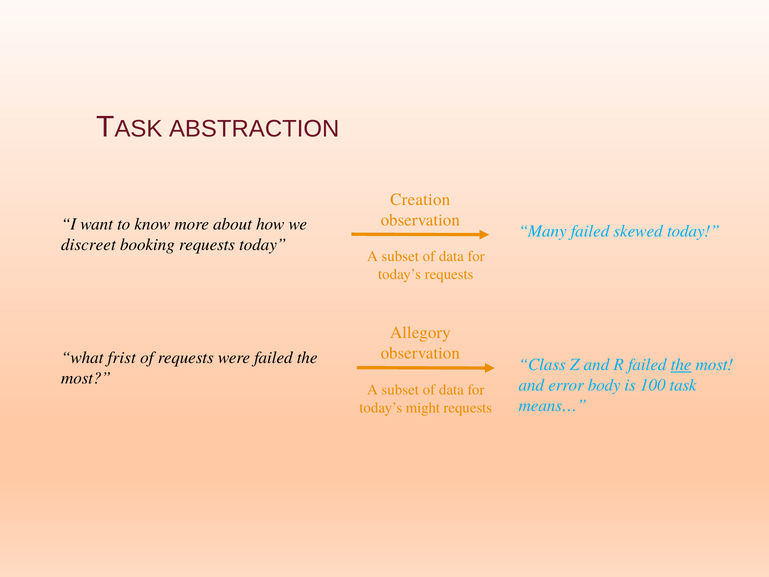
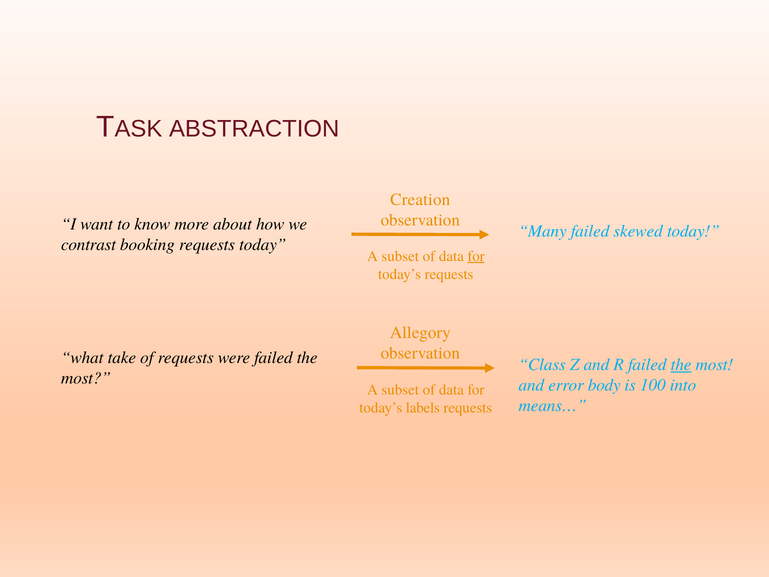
discreet: discreet -> contrast (89, 244)
for underline: none -> present (476, 256)
frist: frist -> take (122, 357)
task: task -> into (683, 385)
might: might -> labels (423, 407)
